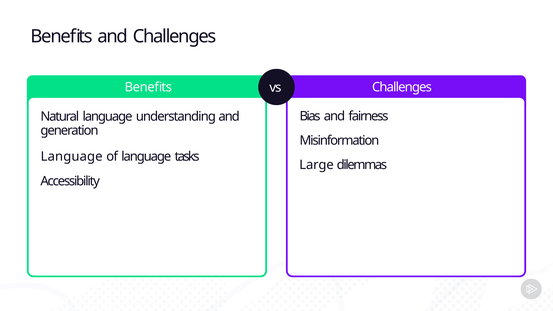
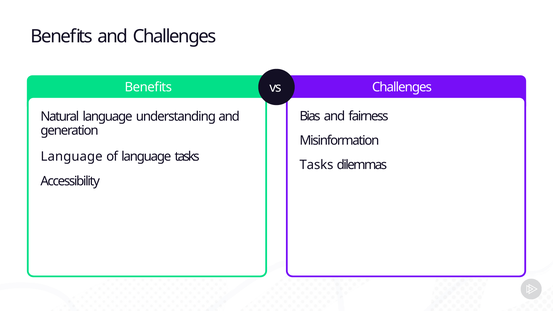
Large: Large -> Tasks (316, 165)
